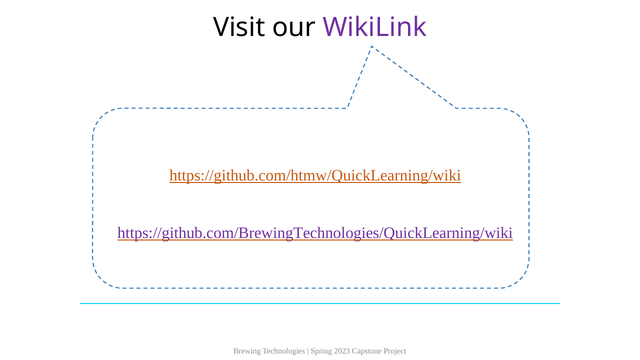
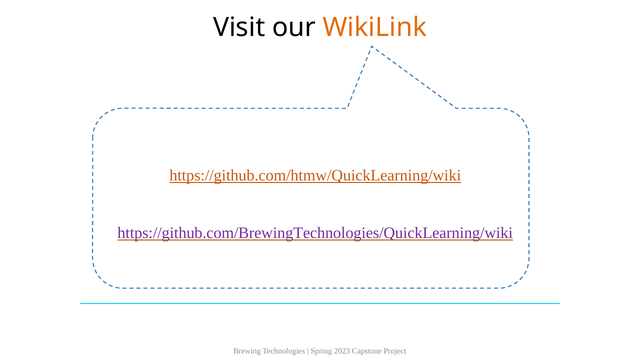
WikiLink colour: purple -> orange (375, 28)
